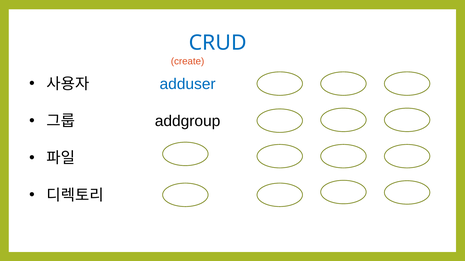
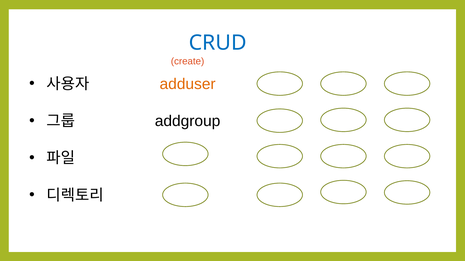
adduser colour: blue -> orange (188, 84)
